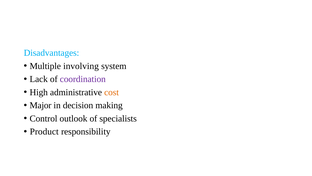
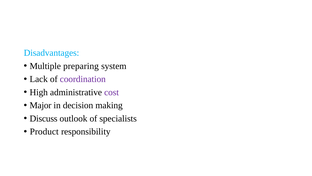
involving: involving -> preparing (81, 66)
cost colour: orange -> purple (112, 92)
Control: Control -> Discuss (44, 118)
